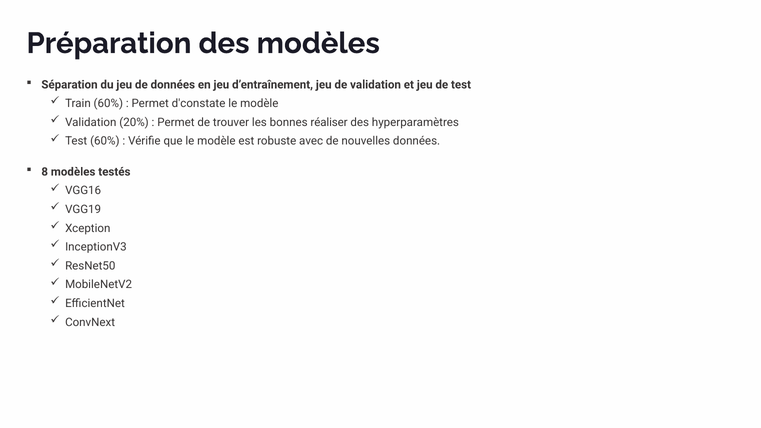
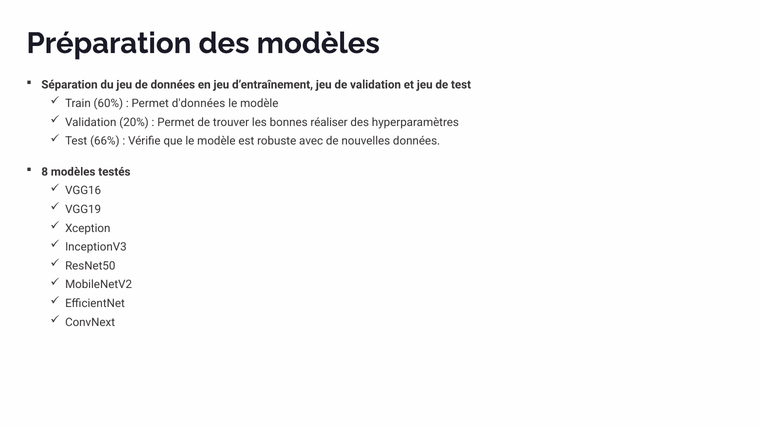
d'constate: d'constate -> d'données (199, 103)
Test 60%: 60% -> 66% (105, 141)
